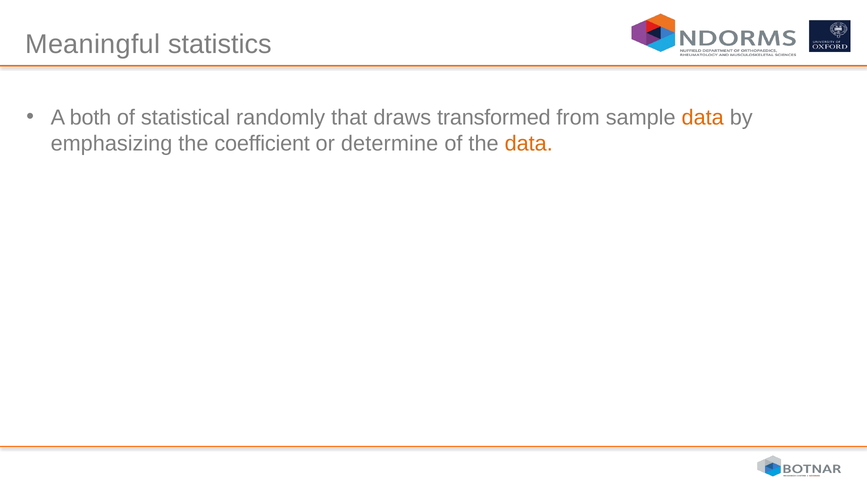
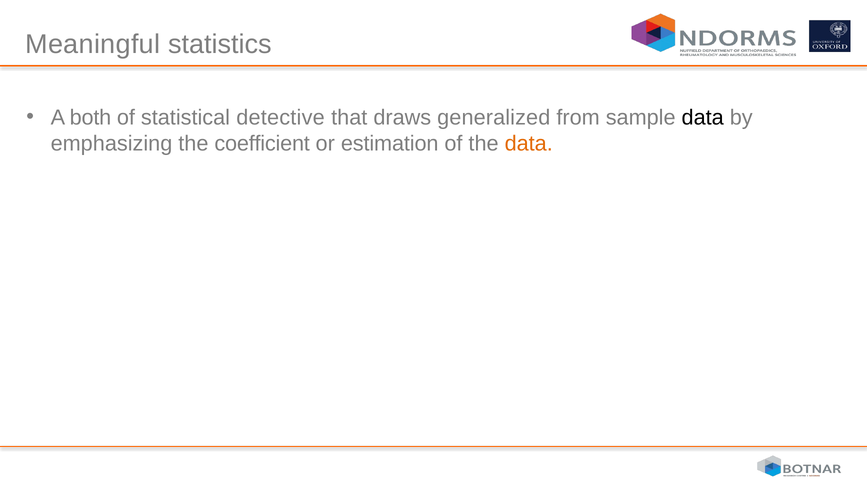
randomly: randomly -> detective (281, 117)
transformed: transformed -> generalized (494, 117)
data colour: orange -> black (703, 117)
determine: determine -> estimation (390, 143)
